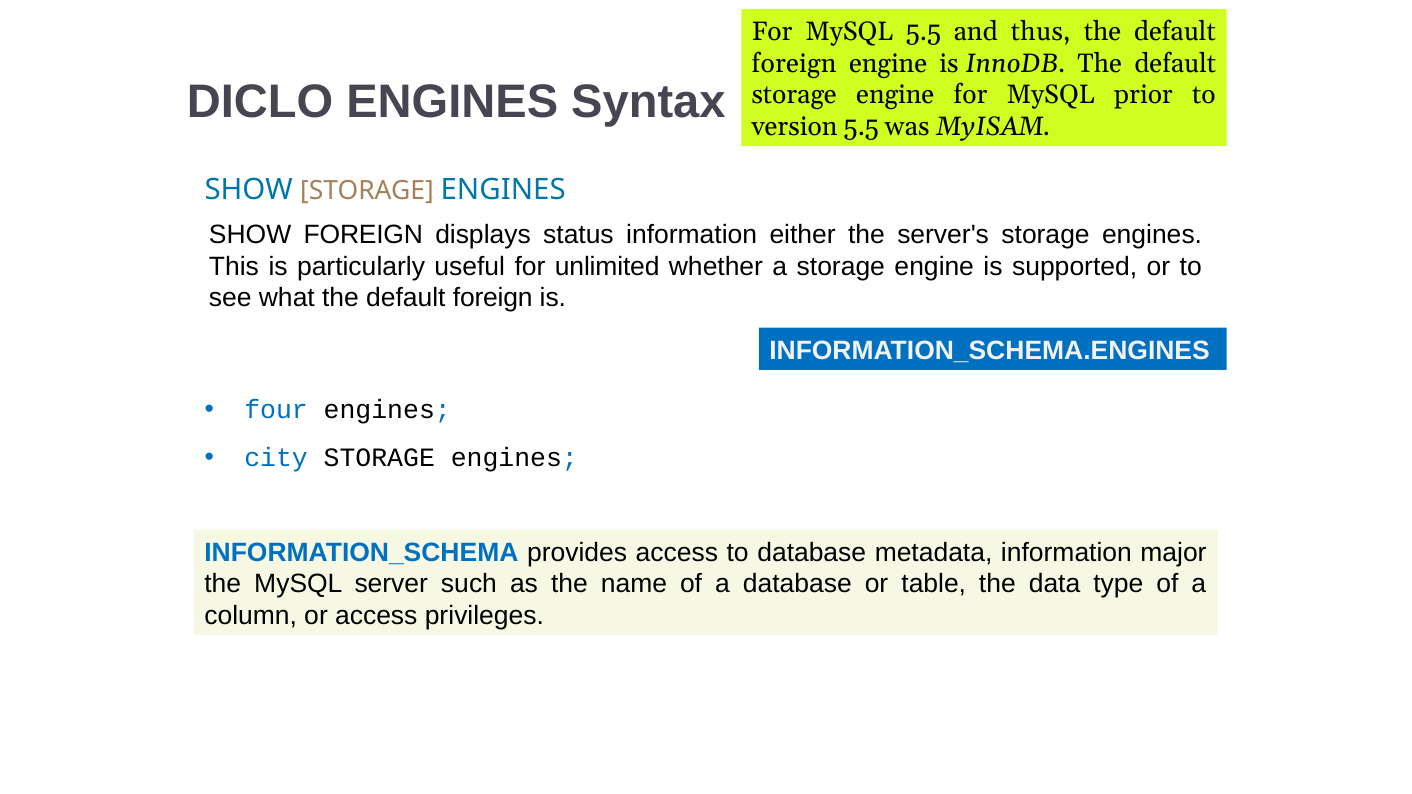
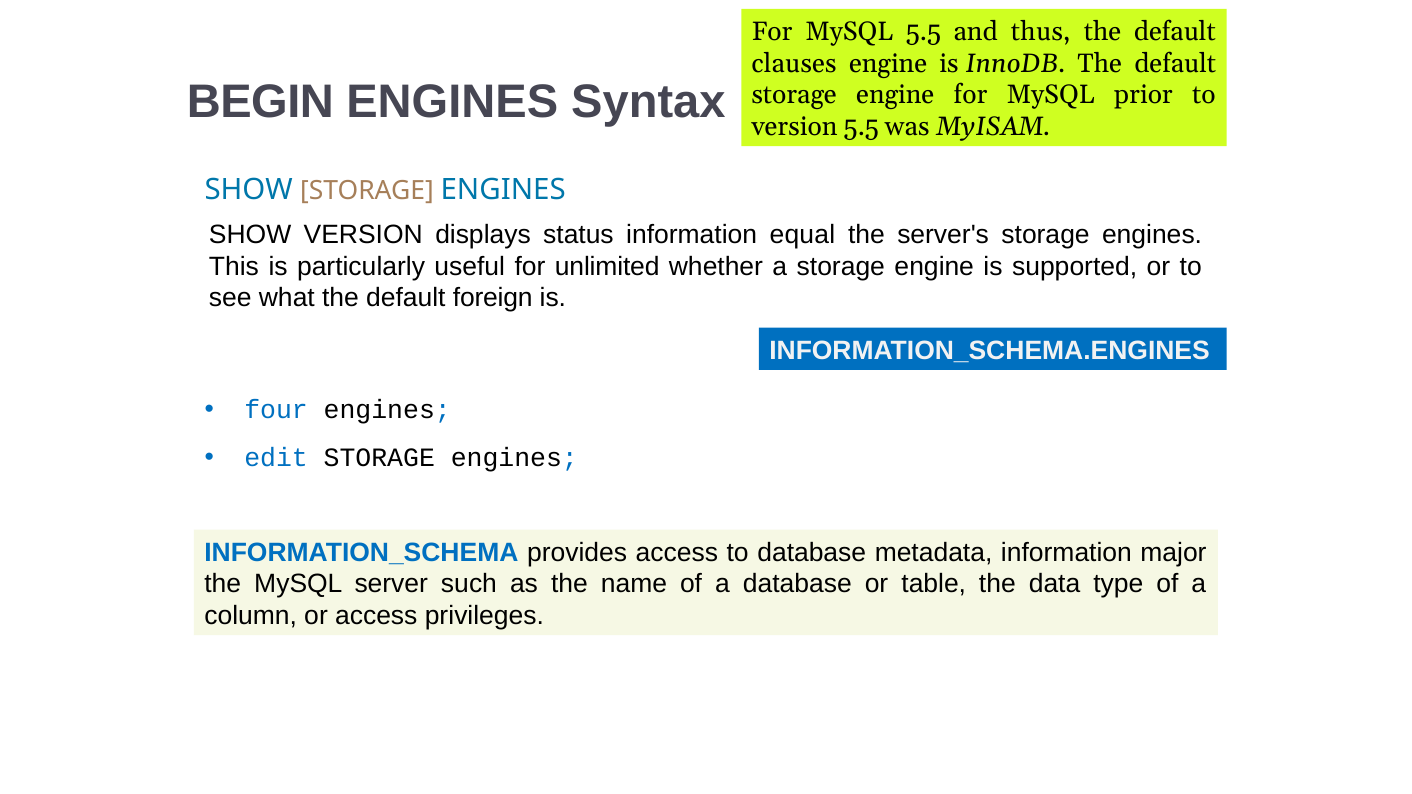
foreign: foreign -> clauses (794, 64)
DICLO: DICLO -> BEGIN (260, 102)
SHOW FOREIGN: FOREIGN -> VERSION (363, 235)
either: either -> equal (802, 235)
city: city -> edit (276, 458)
